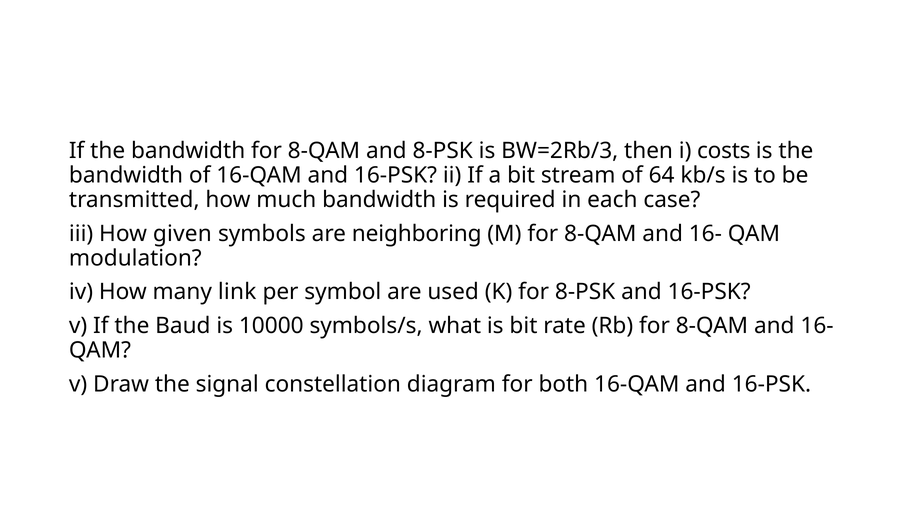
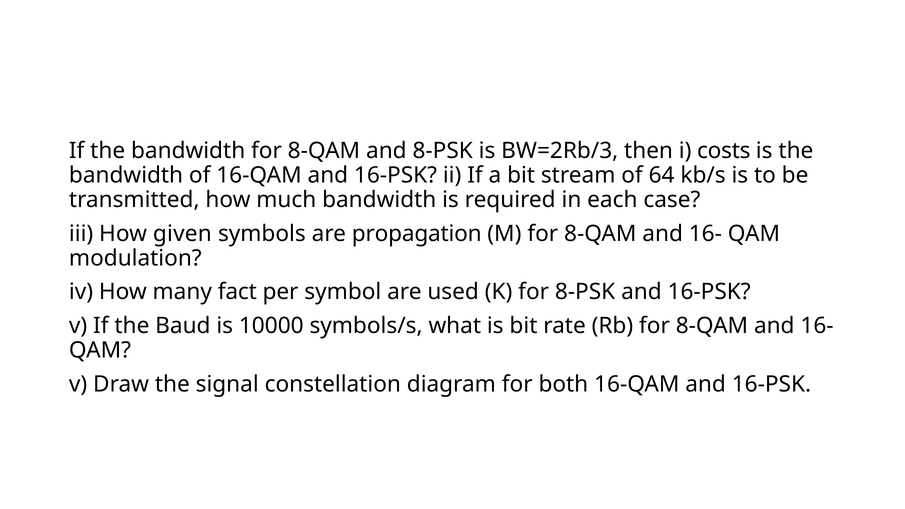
neighboring: neighboring -> propagation (417, 234)
link: link -> fact (237, 292)
